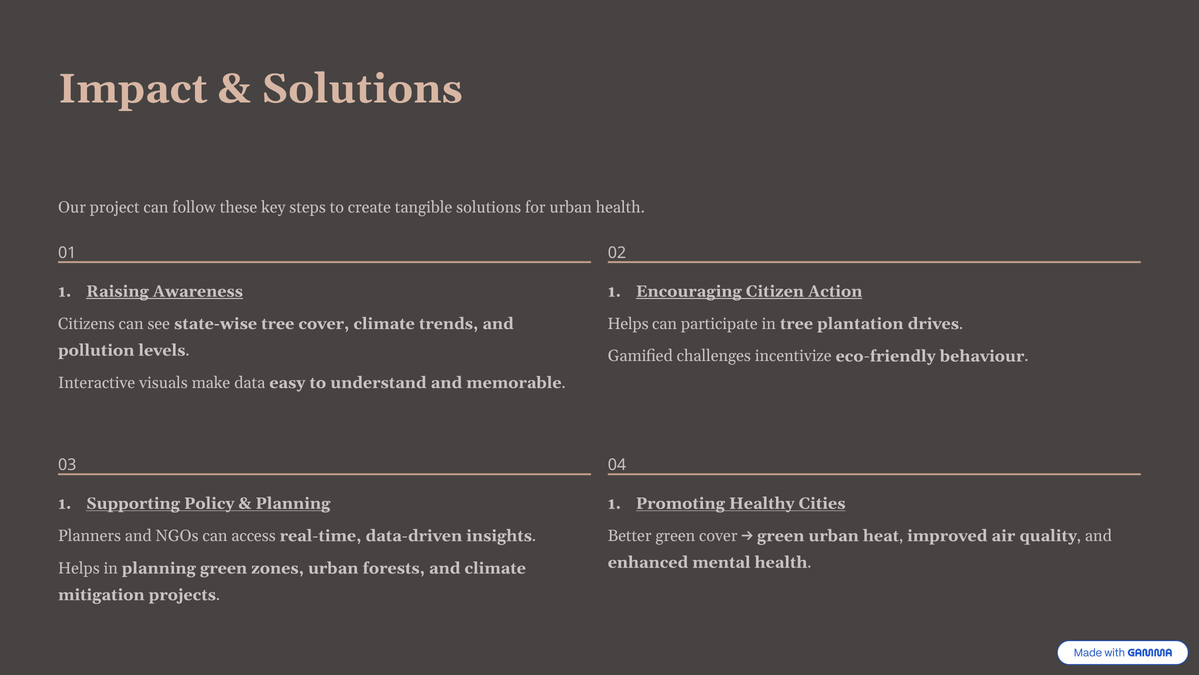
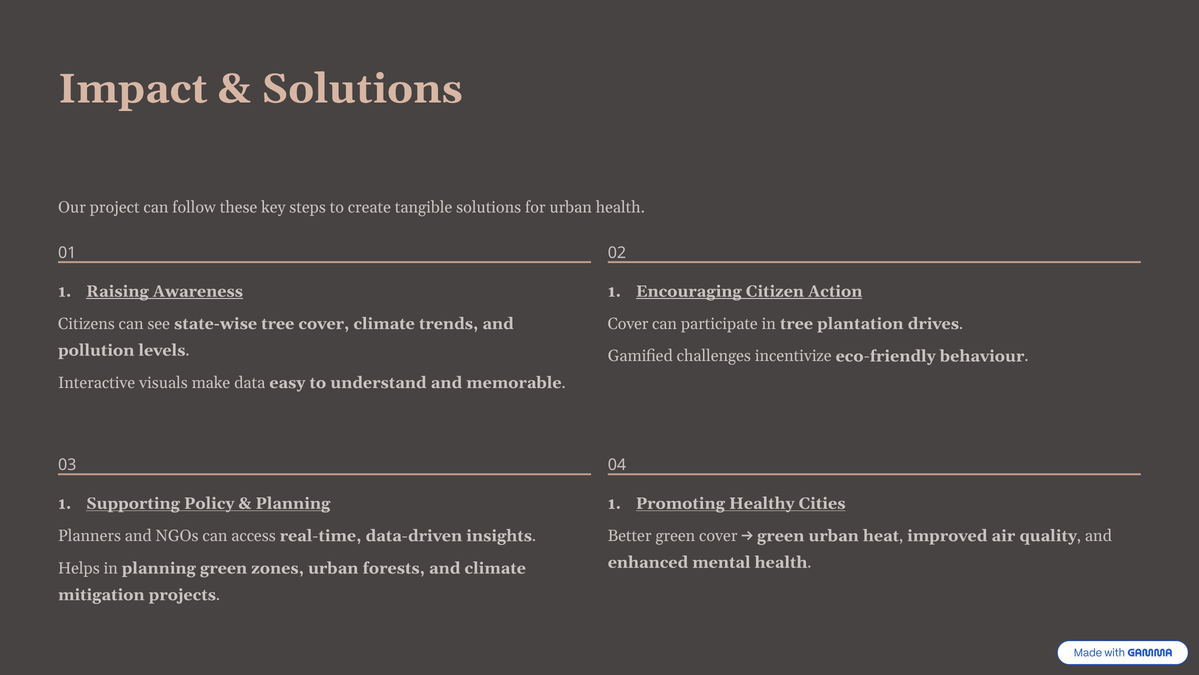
Helps: Helps -> Cover (628, 323)
